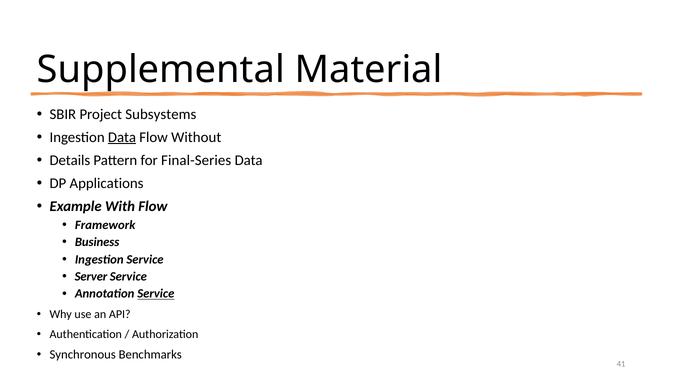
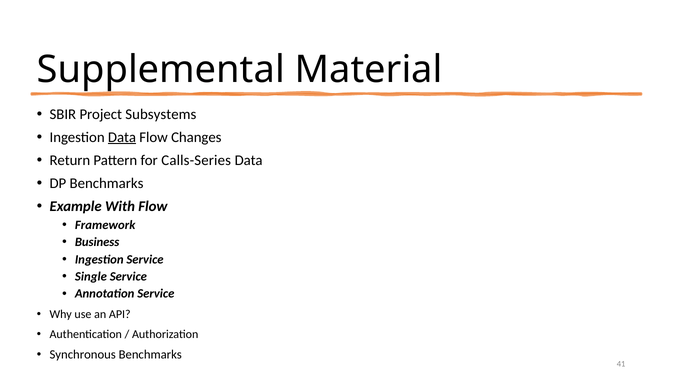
Without: Without -> Changes (196, 137)
Details: Details -> Return (70, 160)
Final-Series: Final-Series -> Calls-Series (196, 160)
DP Applications: Applications -> Benchmarks (107, 183)
Server: Server -> Single (91, 276)
Service underline: present -> none (156, 294)
